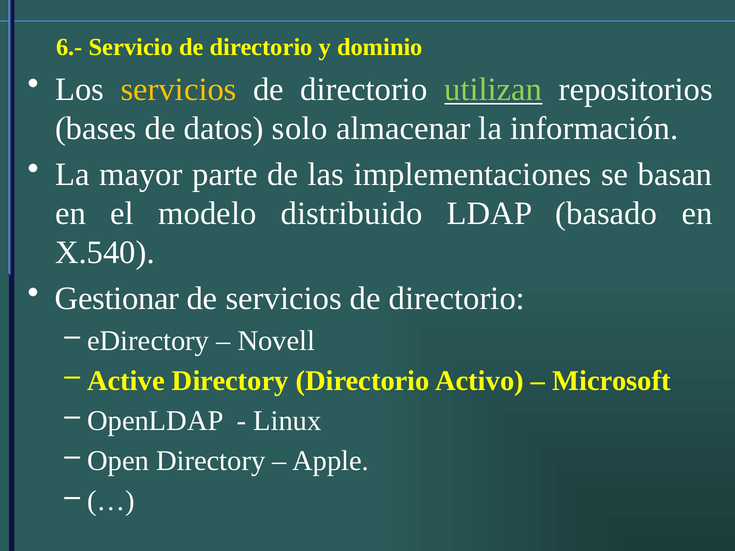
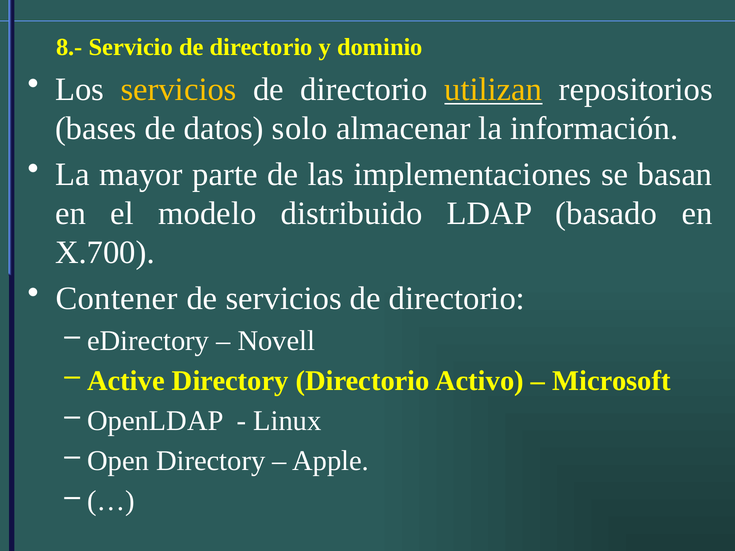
6.-: 6.- -> 8.- (69, 47)
utilizan colour: light green -> yellow (493, 89)
X.540: X.540 -> X.700 (105, 253)
Gestionar: Gestionar -> Contener (117, 299)
